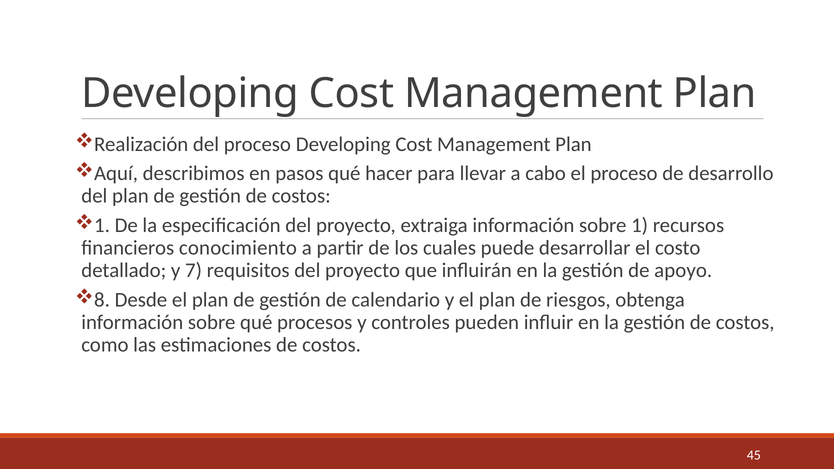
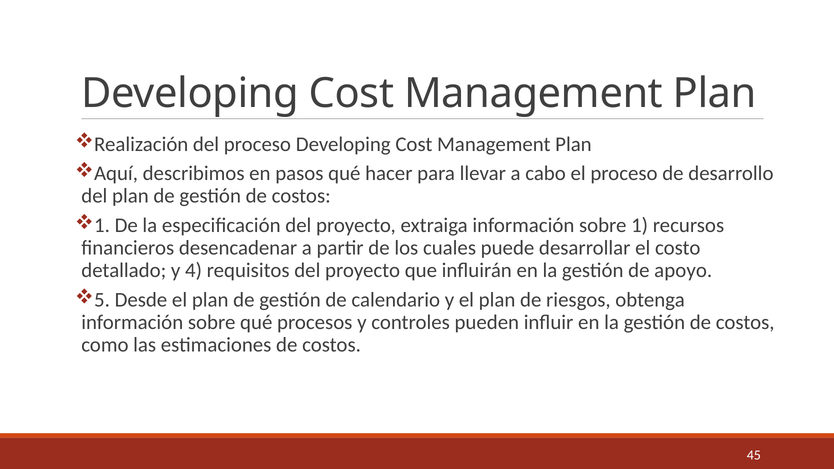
conocimiento: conocimiento -> desencadenar (238, 248)
7: 7 -> 4 (194, 271)
8: 8 -> 5 (102, 300)
